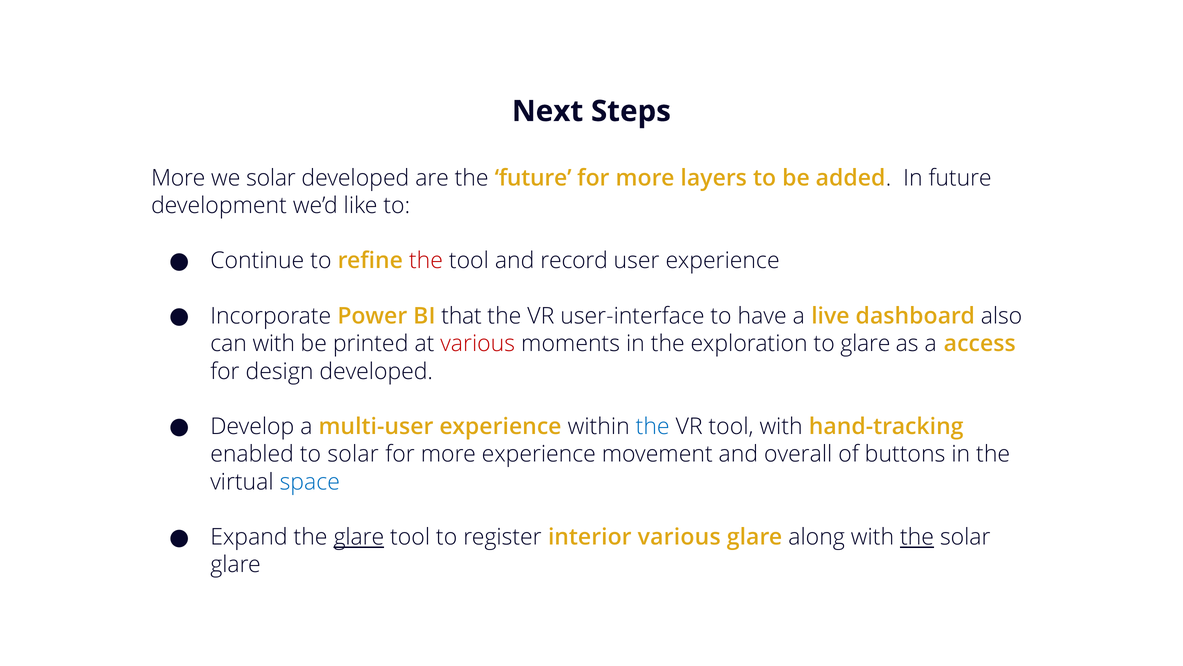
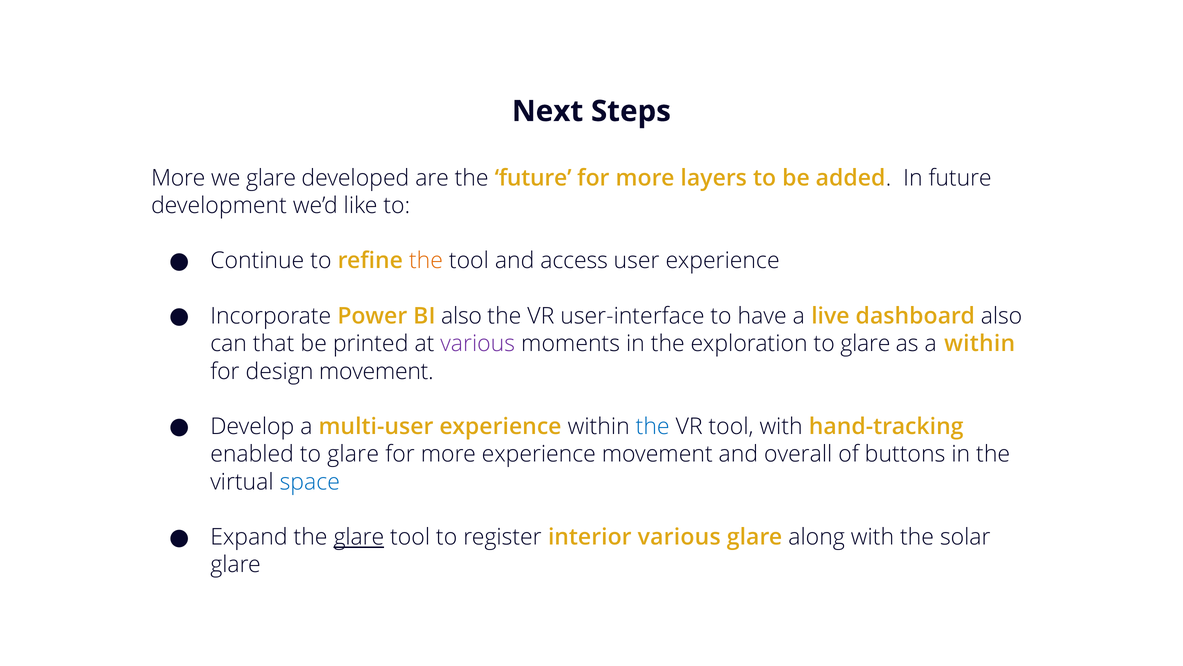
we solar: solar -> glare (271, 178)
the colour: red -> orange (426, 261)
record: record -> access (574, 261)
BI that: that -> also (462, 316)
can with: with -> that (274, 343)
various colour: red -> purple (478, 343)
a access: access -> within (980, 343)
design developed: developed -> movement (376, 371)
enabled to solar: solar -> glare (353, 454)
the underline: present -> none (917, 537)
